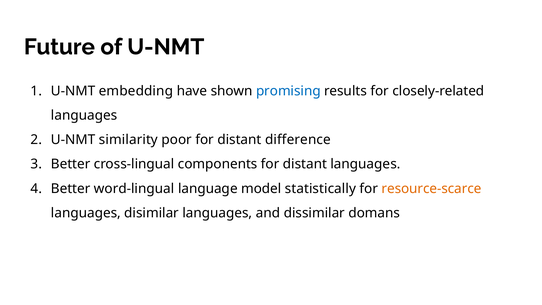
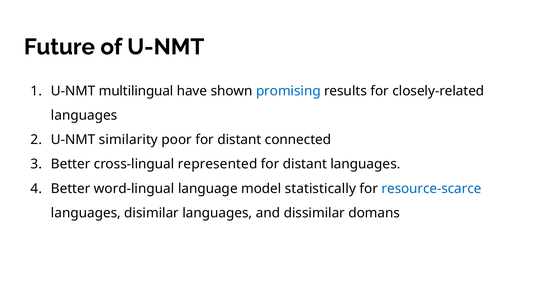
embedding: embedding -> multilingual (136, 91)
difference: difference -> connected (298, 140)
components: components -> represented (218, 164)
resource-scarce colour: orange -> blue (432, 188)
